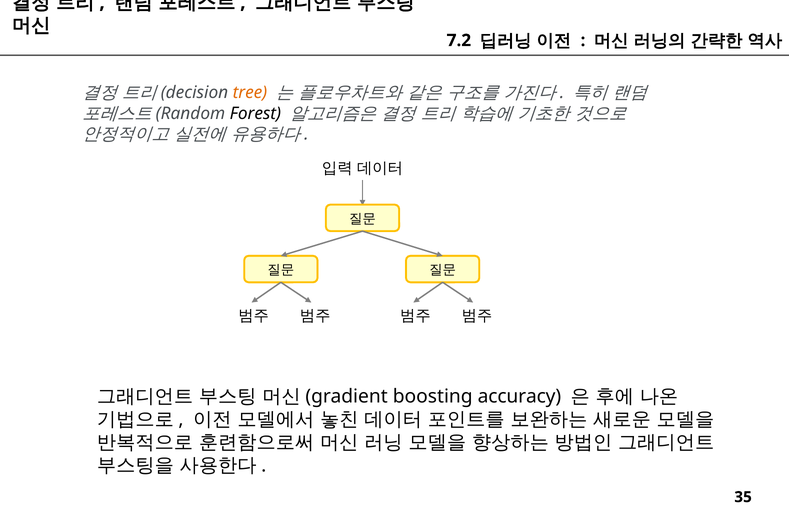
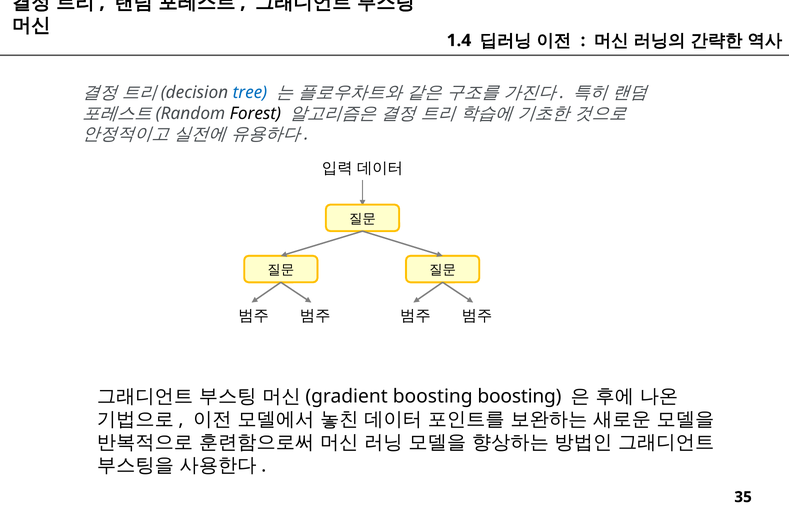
7.2: 7.2 -> 1.4 (459, 40)
tree colour: orange -> blue (250, 93)
boosting accuracy: accuracy -> boosting (519, 397)
